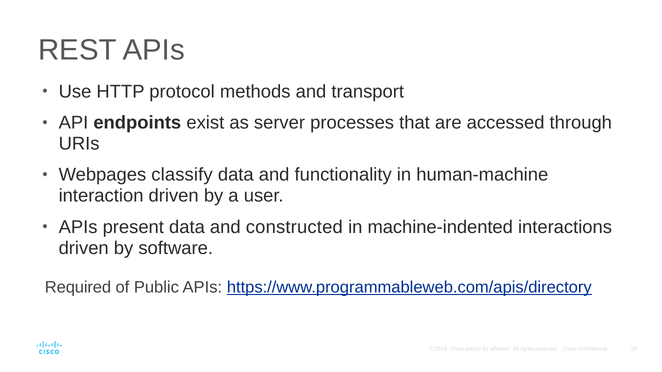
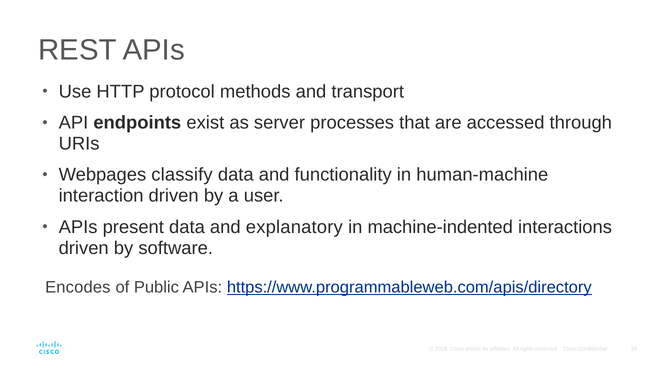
constructed: constructed -> explanatory (294, 227)
Required: Required -> Encodes (78, 287)
